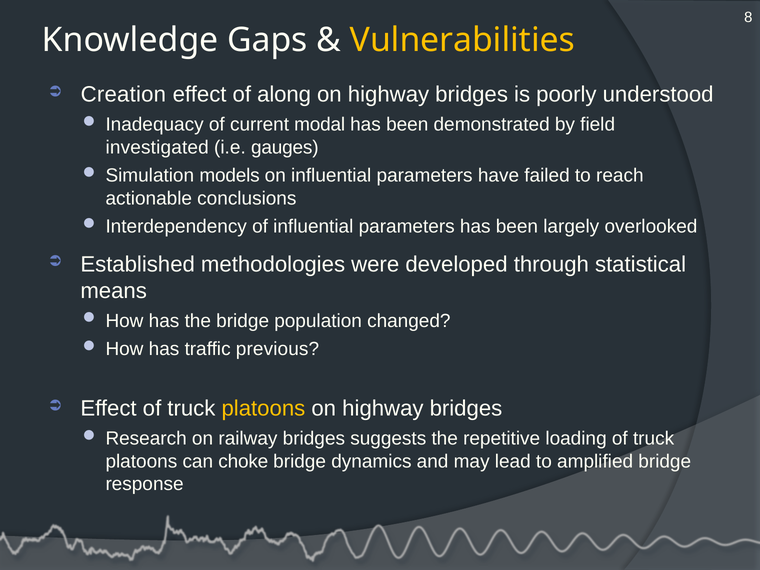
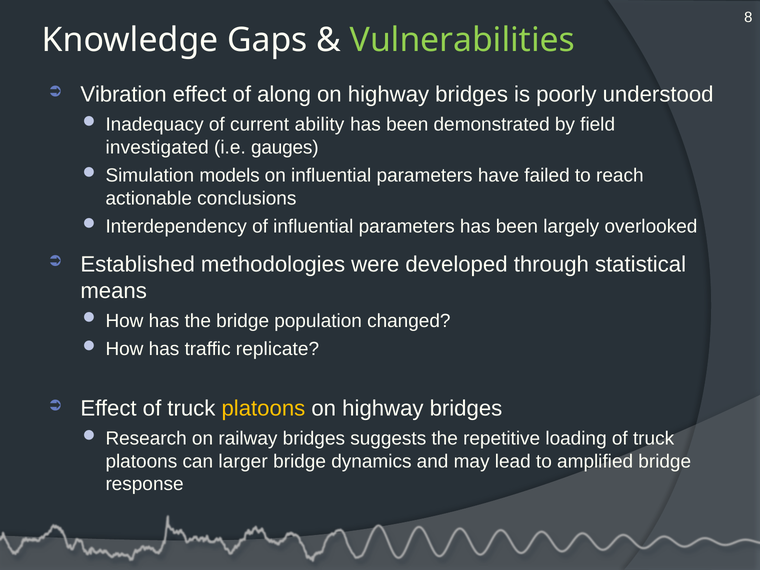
Vulnerabilities colour: yellow -> light green (462, 40)
Creation: Creation -> Vibration (124, 95)
modal: modal -> ability (320, 125)
previous: previous -> replicate (278, 349)
choke: choke -> larger (243, 461)
